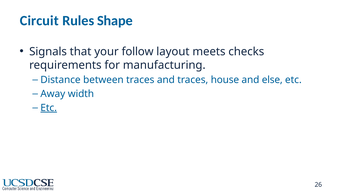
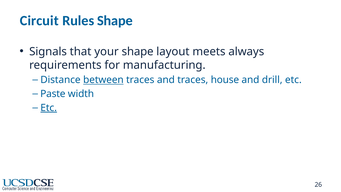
your follow: follow -> shape (138, 52)
checks: checks -> always (246, 52)
between underline: none -> present (103, 80)
else: else -> drill (272, 80)
Away: Away -> Paste (53, 94)
